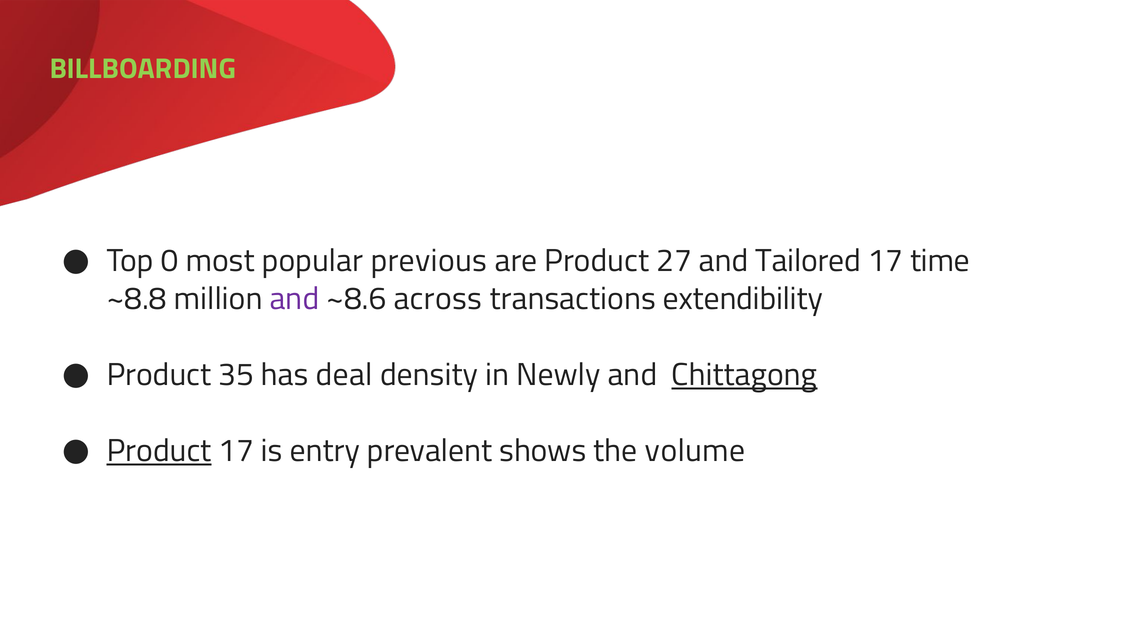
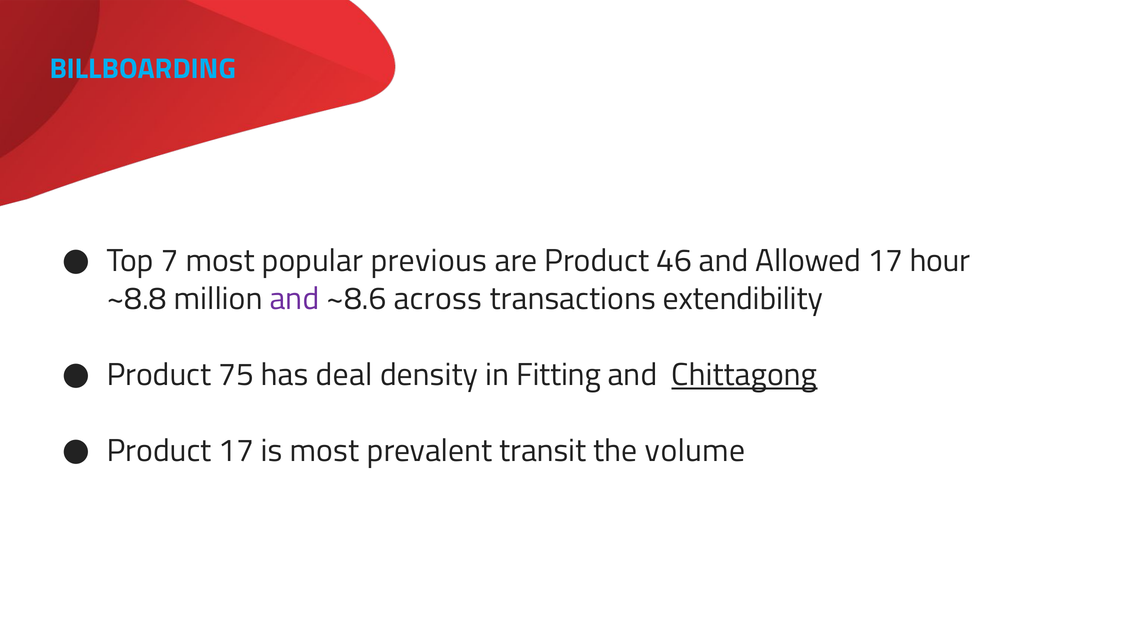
BILLBOARDING colour: light green -> light blue (143, 69)
0: 0 -> 7 (170, 261)
27: 27 -> 46 (674, 261)
Tailored: Tailored -> Allowed (808, 261)
time: time -> hour (940, 261)
35: 35 -> 75 (236, 375)
Newly: Newly -> Fitting (559, 375)
Product underline: present -> none (159, 451)
is entry: entry -> most (325, 451)
shows: shows -> transit (543, 451)
